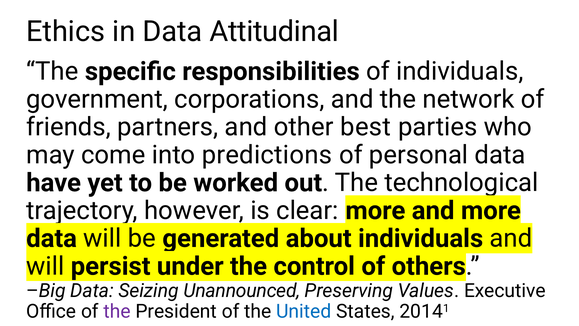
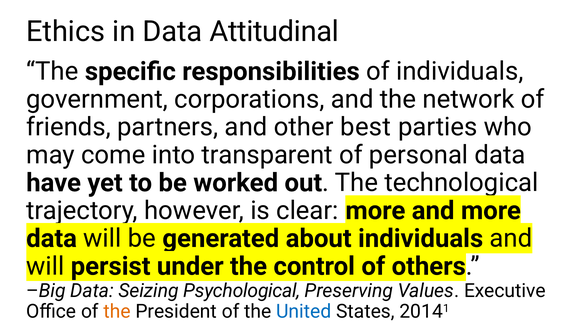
predictions: predictions -> transparent (267, 155)
Unannounced: Unannounced -> Psychological (242, 290)
the colour: purple -> orange (117, 311)
